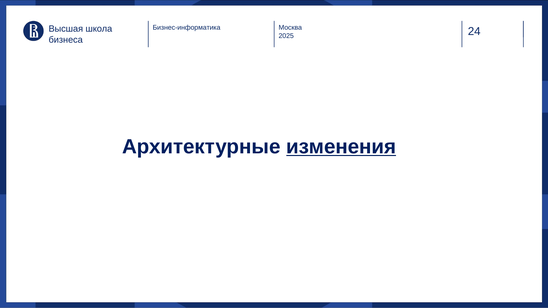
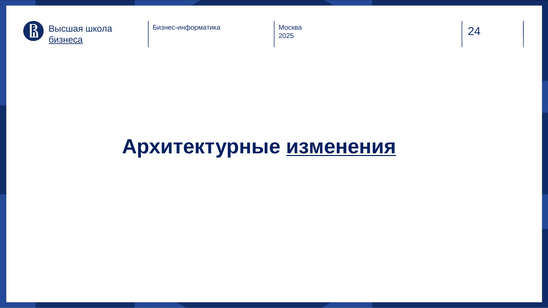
бизнеса underline: none -> present (66, 40)
